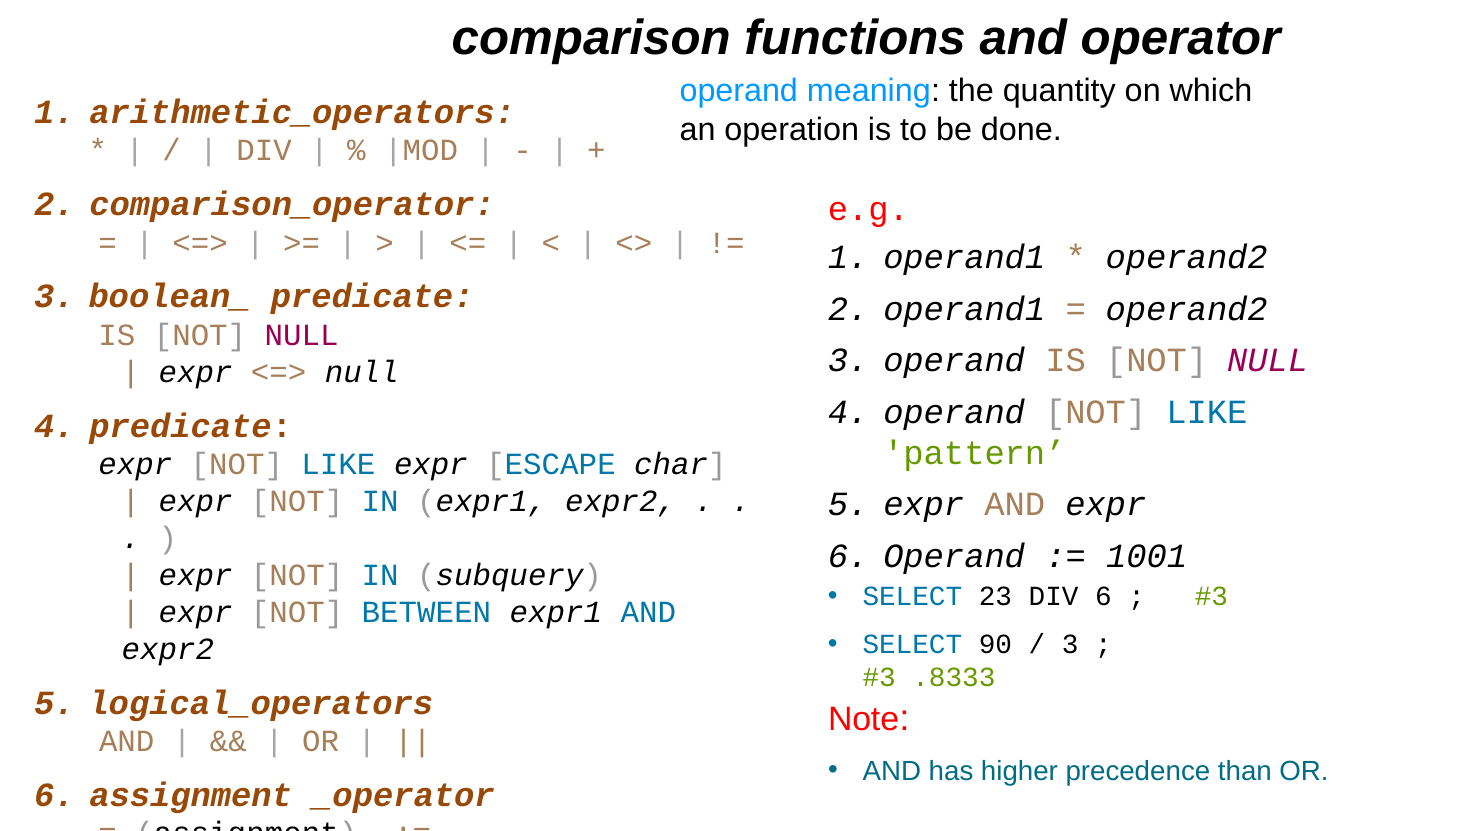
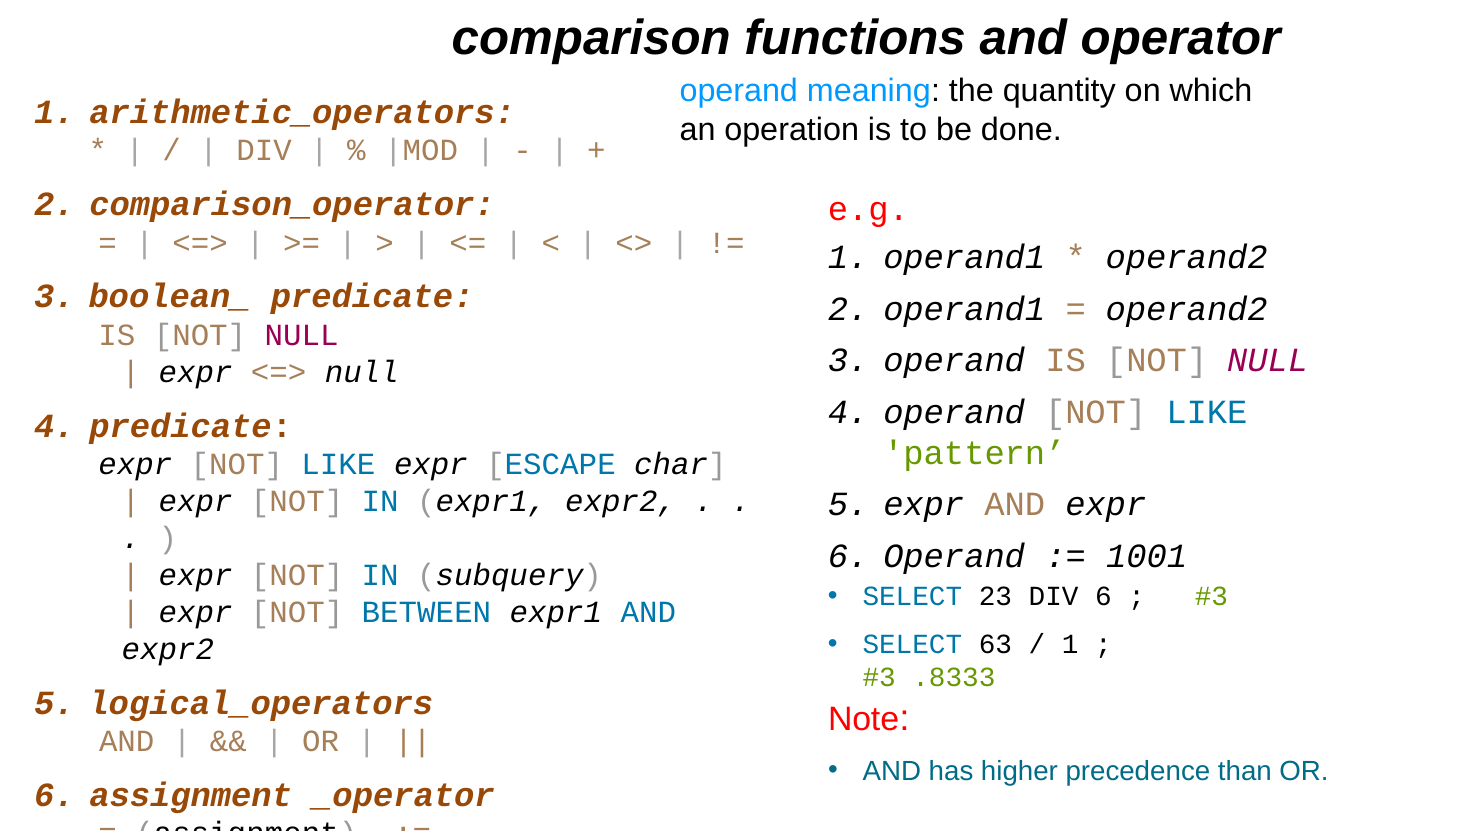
90: 90 -> 63 (995, 644)
3: 3 -> 1 (1070, 644)
